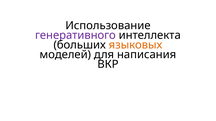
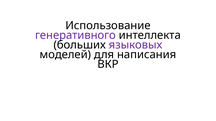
языковых colour: orange -> purple (136, 45)
